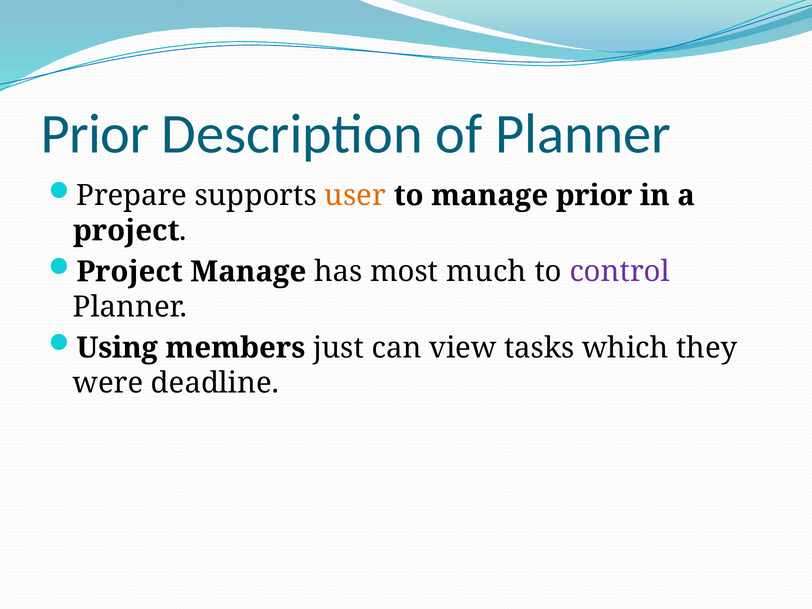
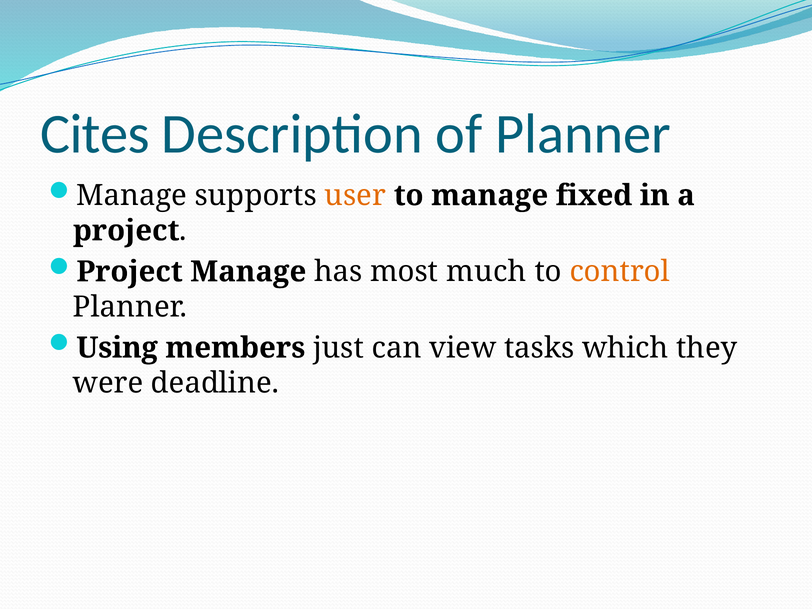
Prior: Prior -> Cites (95, 134)
Prepare: Prepare -> Manage (132, 196)
manage prior: prior -> fixed (594, 196)
control colour: purple -> orange (620, 272)
